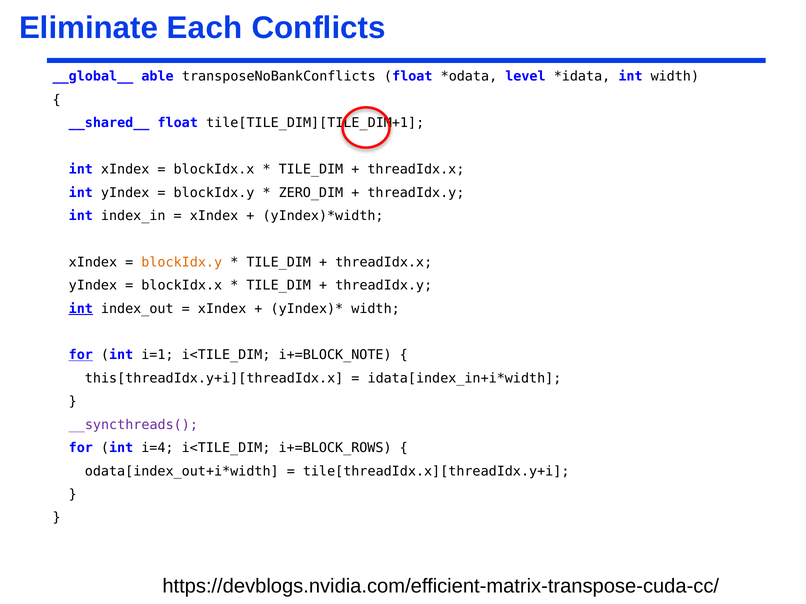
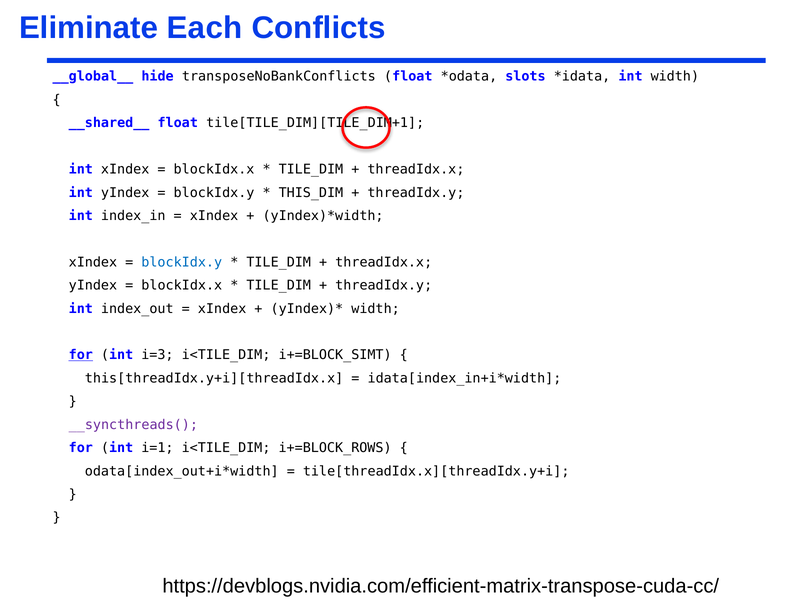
able: able -> hide (158, 77)
level: level -> slots (525, 77)
ZERO_DIM: ZERO_DIM -> THIS_DIM (311, 193)
blockIdx.y colour: orange -> blue (182, 262)
int underline: present -> none (81, 309)
i=1: i=1 -> i=3 (157, 355)
i+=BLOCK_NOTE: i+=BLOCK_NOTE -> i+=BLOCK_SIMT (335, 355)
i=4: i=4 -> i=1 (157, 448)
